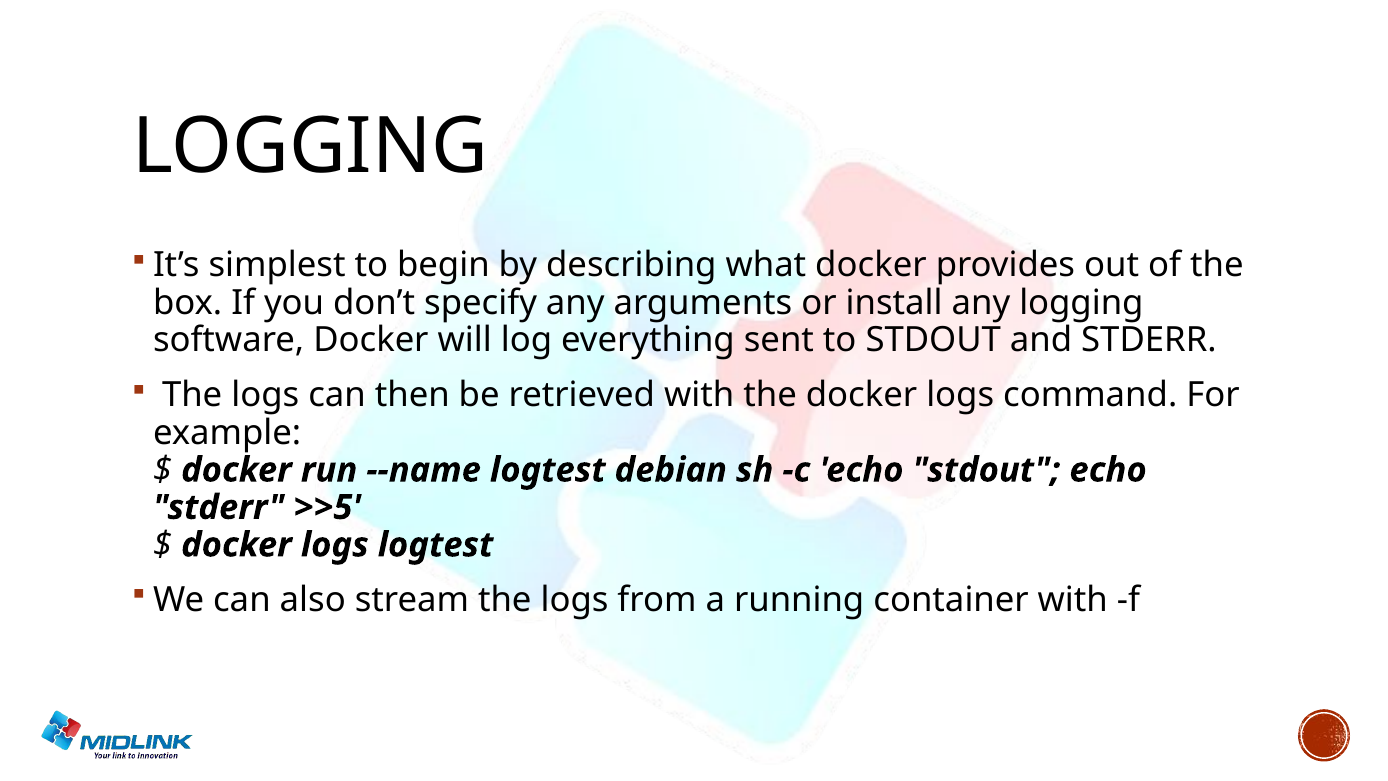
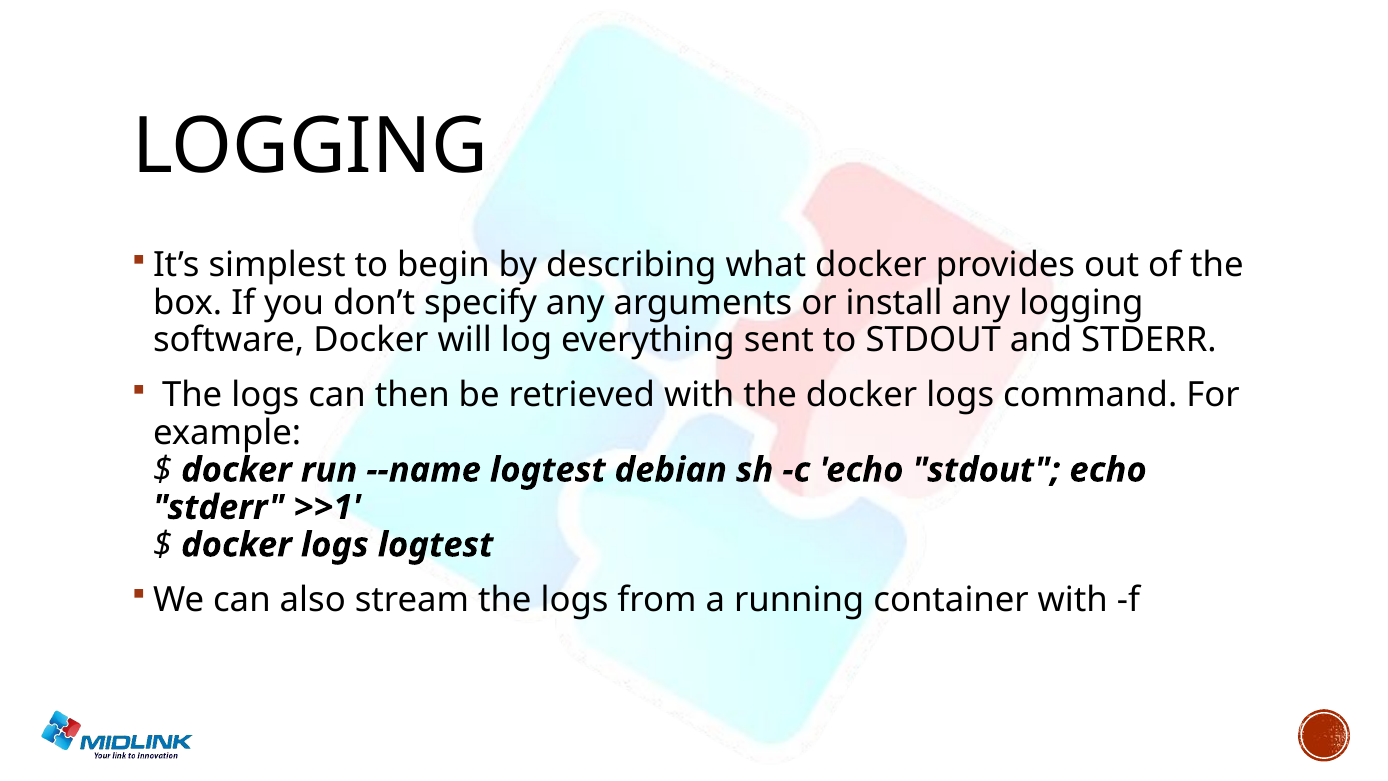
>>5: >>5 -> >>1 (327, 507)
